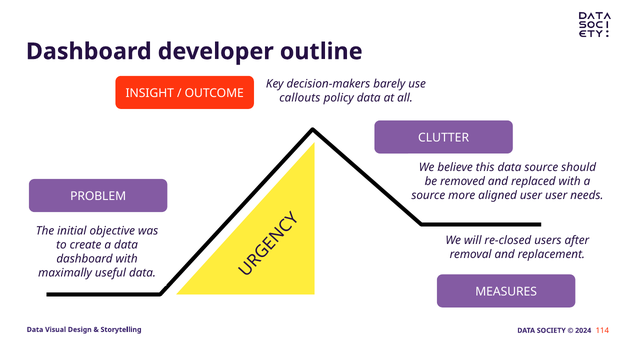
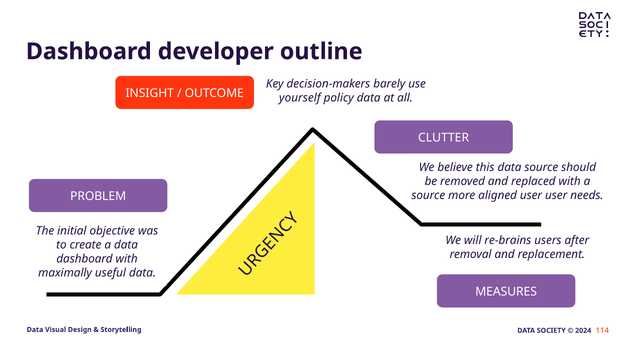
callouts: callouts -> yourself (300, 98)
re-closed: re-closed -> re-brains (508, 240)
